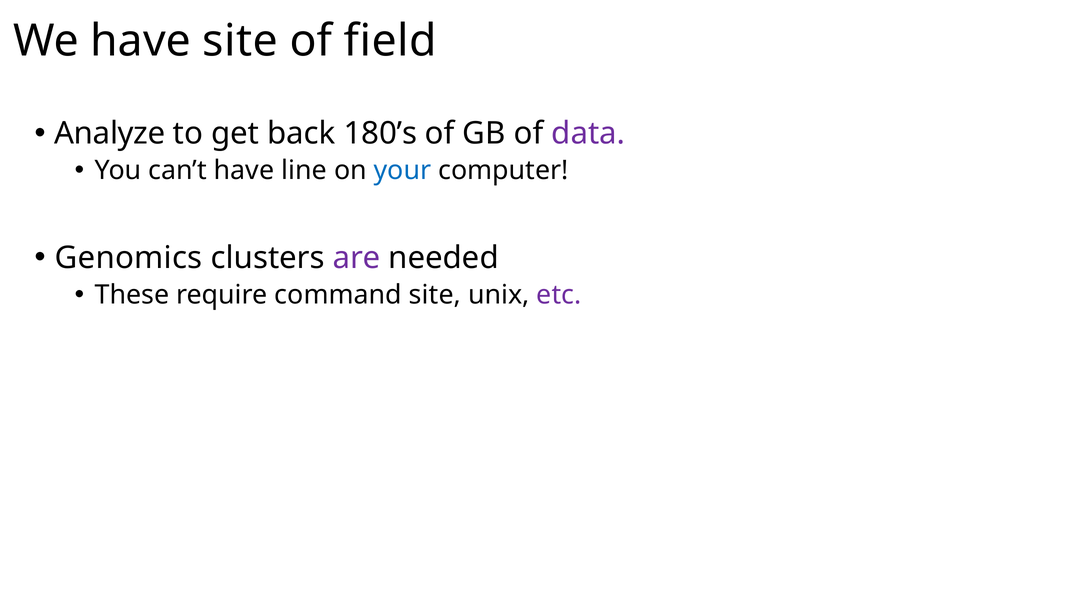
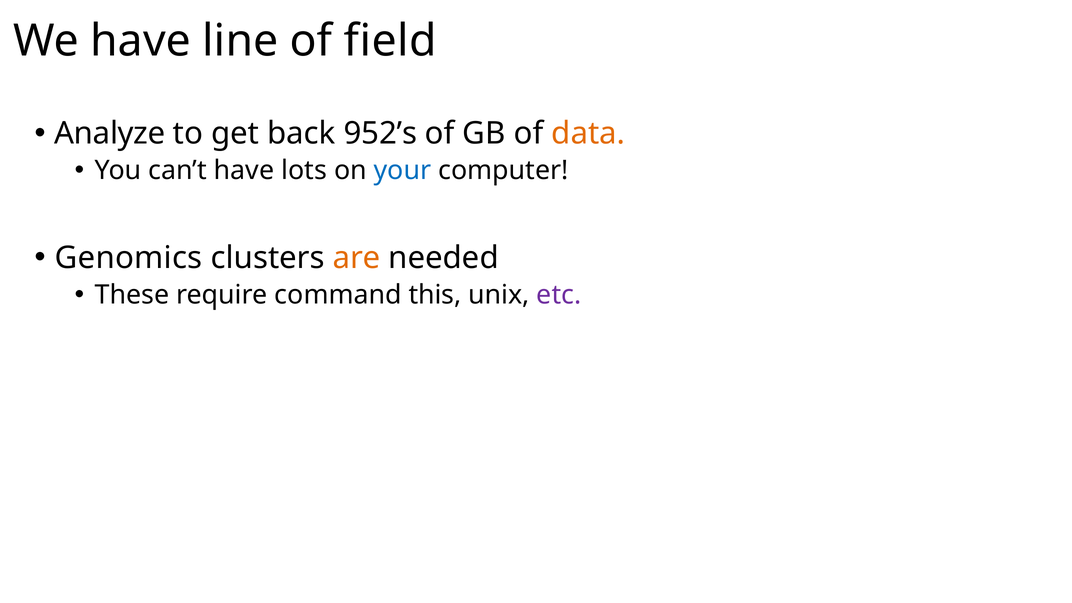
have site: site -> line (240, 41)
180’s: 180’s -> 952’s (380, 133)
data colour: purple -> orange (588, 133)
line: line -> lots (304, 170)
are colour: purple -> orange (357, 258)
command site: site -> this (435, 295)
